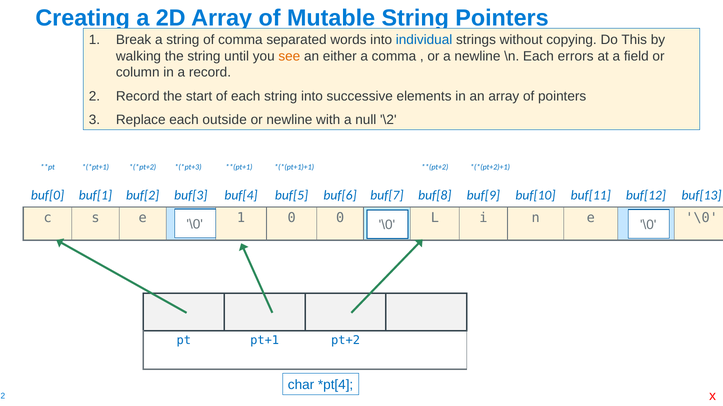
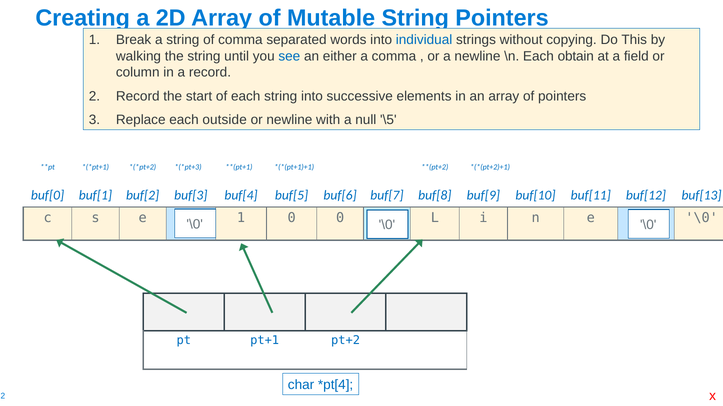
see colour: orange -> blue (289, 56)
errors: errors -> obtain (576, 56)
\2: \2 -> \5 (388, 120)
